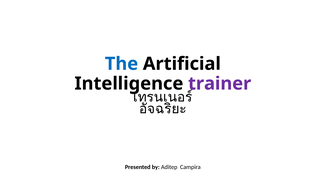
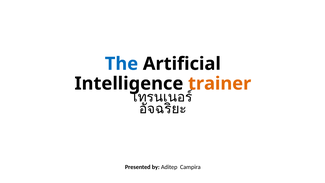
trainer colour: purple -> orange (220, 83)
